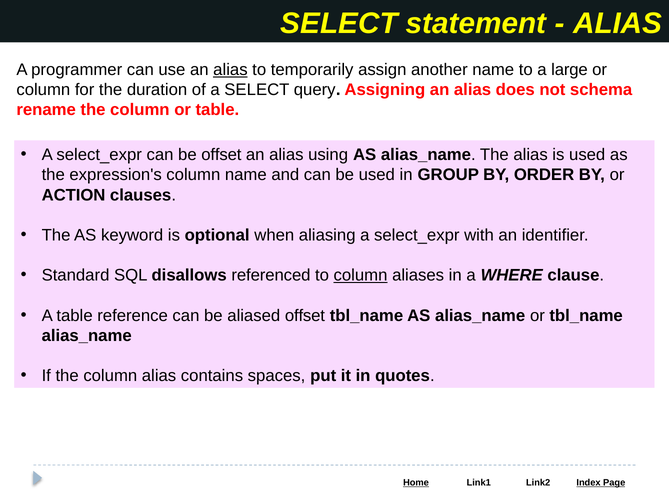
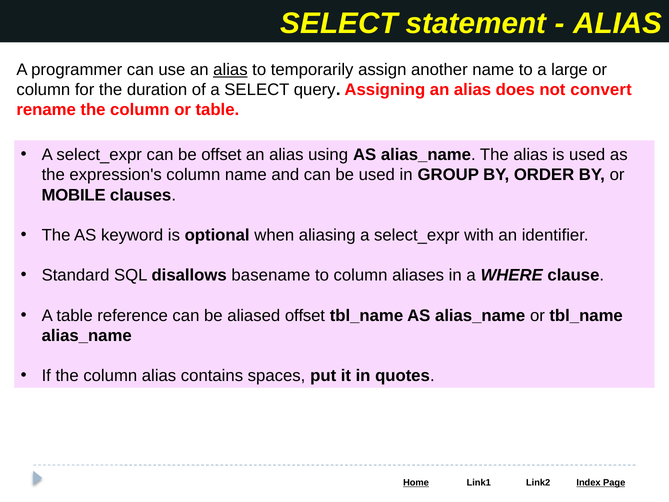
schema: schema -> convert (601, 90)
ACTION: ACTION -> MOBILE (74, 195)
referenced: referenced -> basename (271, 275)
column underline: present -> none (361, 275)
